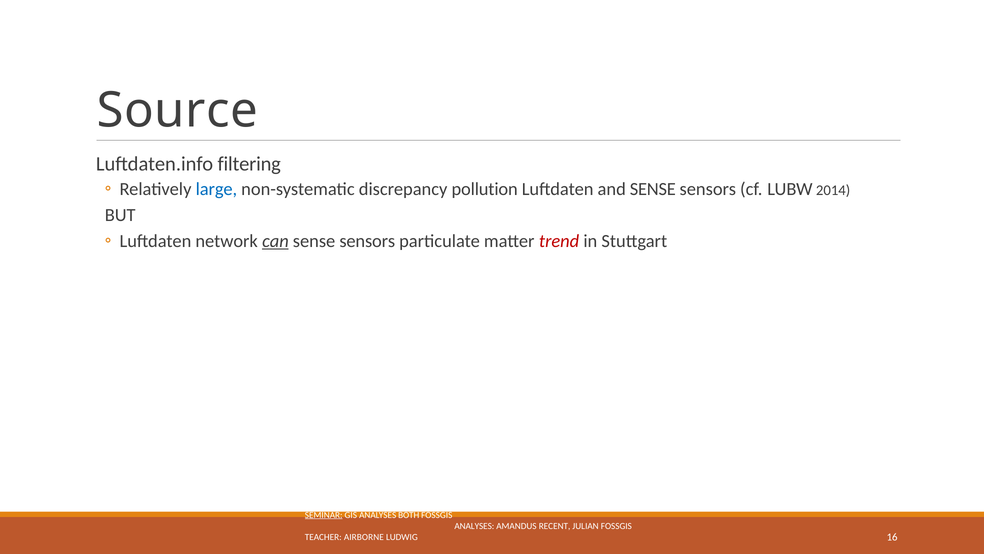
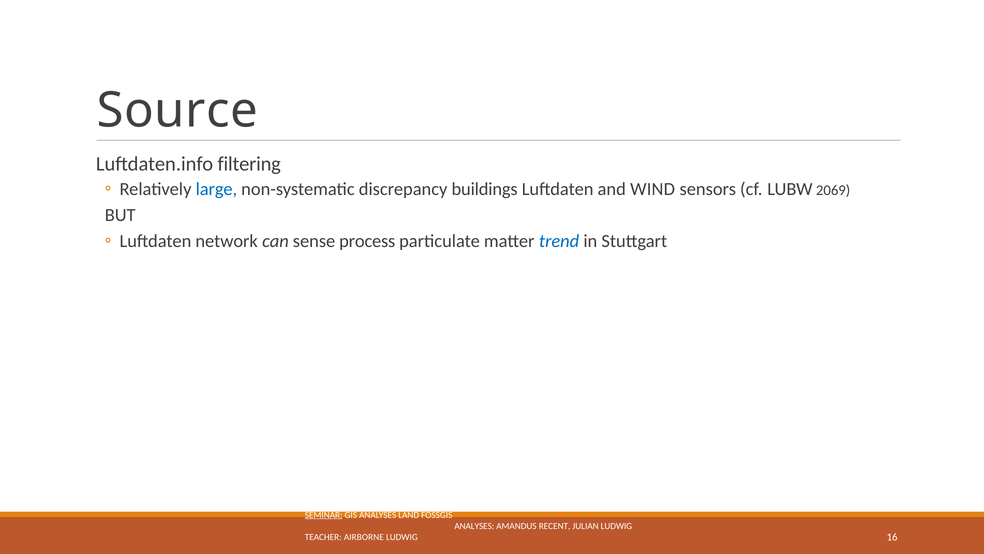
pollution: pollution -> buildings (485, 189)
and SENSE: SENSE -> WIND (653, 189)
2014: 2014 -> 2069 (833, 190)
can underline: present -> none (276, 241)
sensors: sensors -> process (367, 241)
trend colour: red -> blue (559, 241)
BOTH: BOTH -> LAND (409, 515)
JULIAN FOSSGIS: FOSSGIS -> LUDWIG (616, 526)
